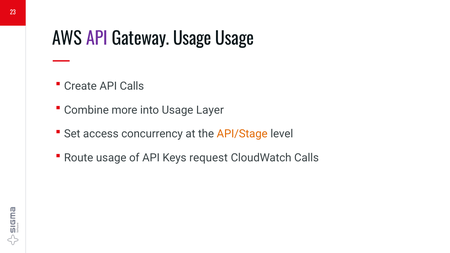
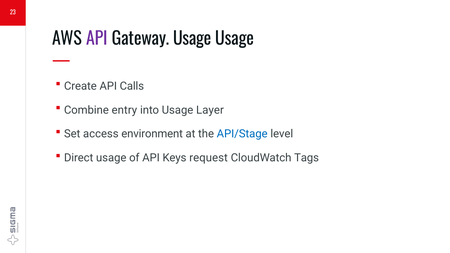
more: more -> entry (124, 110)
concurrency: concurrency -> environment (152, 134)
API/Stage colour: orange -> blue (242, 134)
Route: Route -> Direct (79, 158)
CloudWatch Calls: Calls -> Tags (307, 158)
